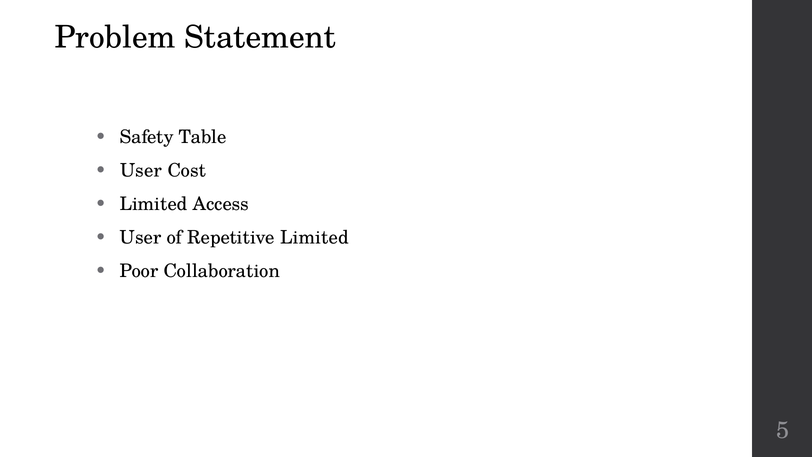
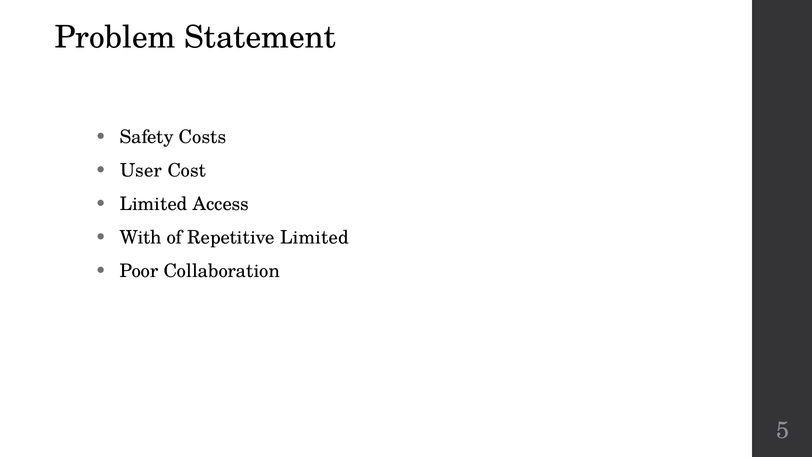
Table: Table -> Costs (202, 137)
User: User -> With (141, 237)
